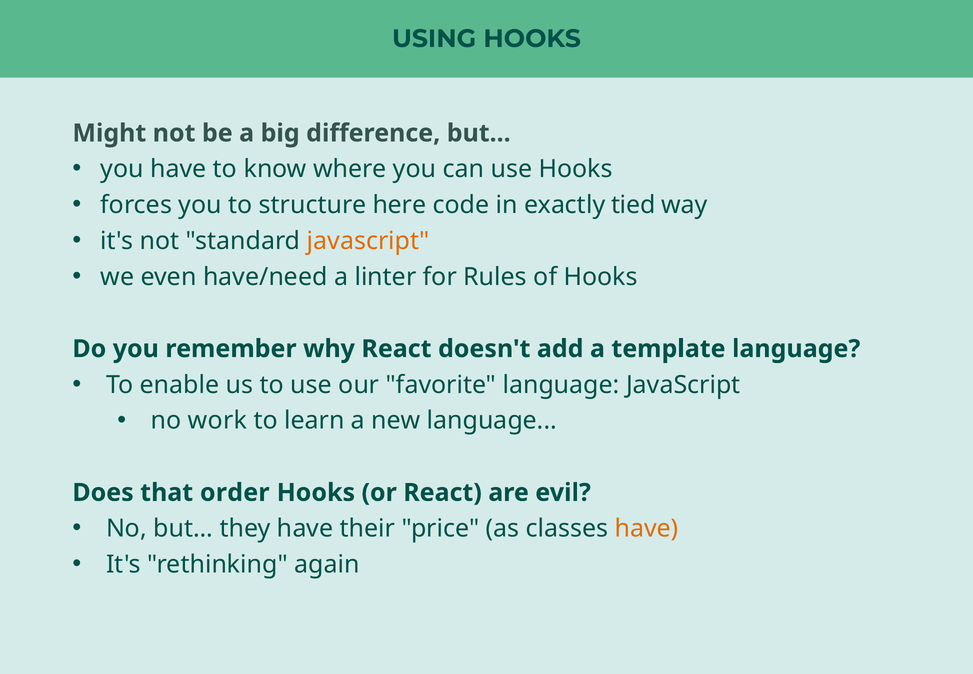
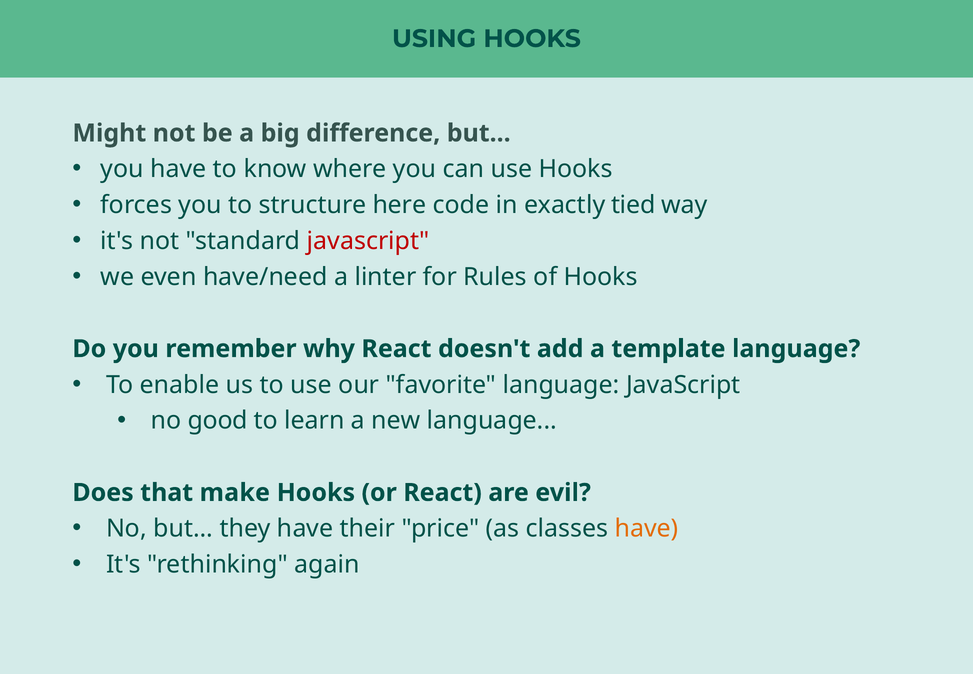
javascript colour: orange -> red (368, 241)
work: work -> good (218, 421)
order: order -> make (235, 492)
